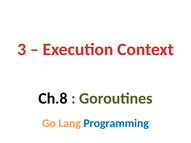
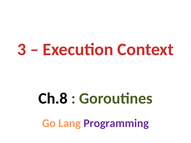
Programming colour: blue -> purple (116, 123)
